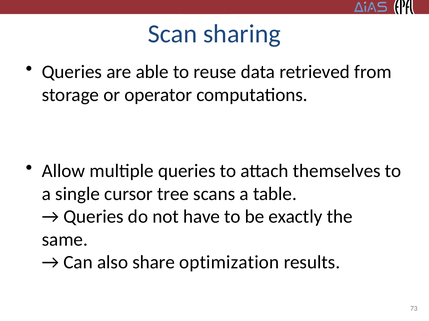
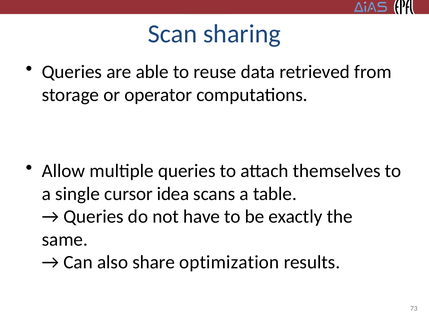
tree: tree -> idea (173, 194)
